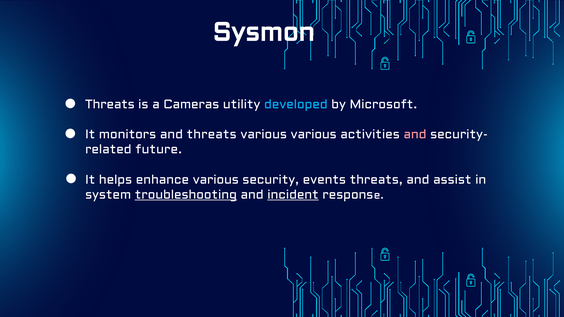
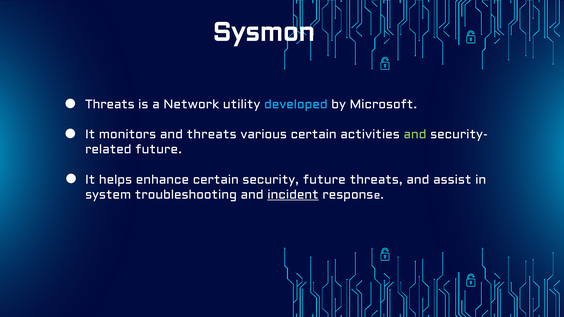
Cameras: Cameras -> Network (191, 105)
various various: various -> certain (314, 135)
and colour: pink -> light green (415, 135)
enhance various: various -> certain (216, 180)
security events: events -> future (324, 180)
troubleshooting underline: present -> none (186, 195)
